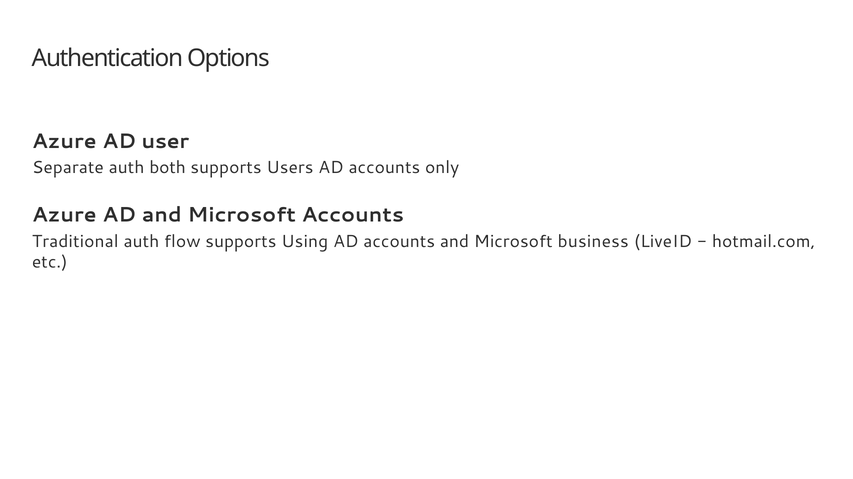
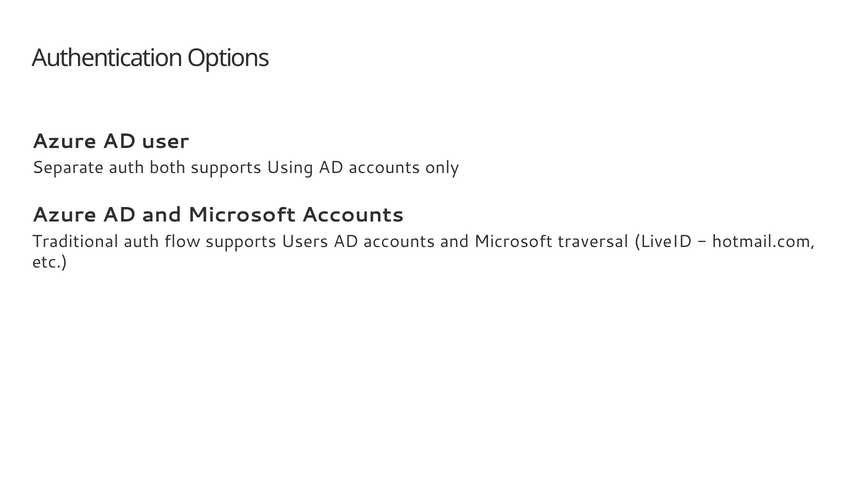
Users: Users -> Using (290, 168)
Using: Using -> Users (305, 242)
business: business -> traversal (593, 242)
